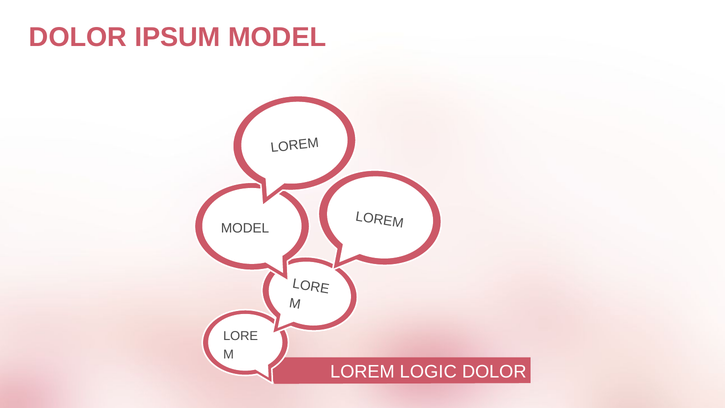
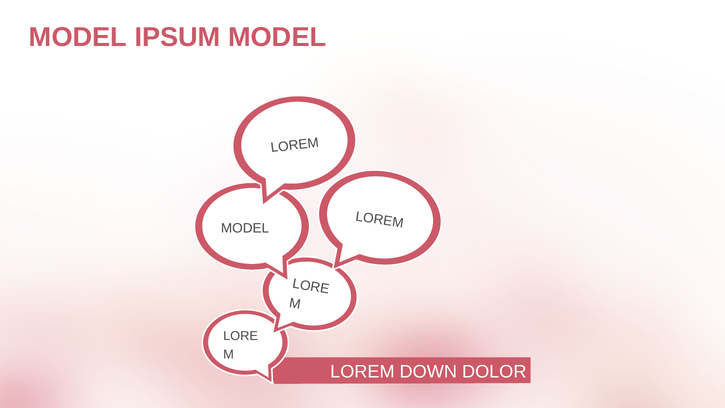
DOLOR: DOLOR -> MODEL (78, 37)
LOGIC: LOGIC -> DOWN (428, 372)
